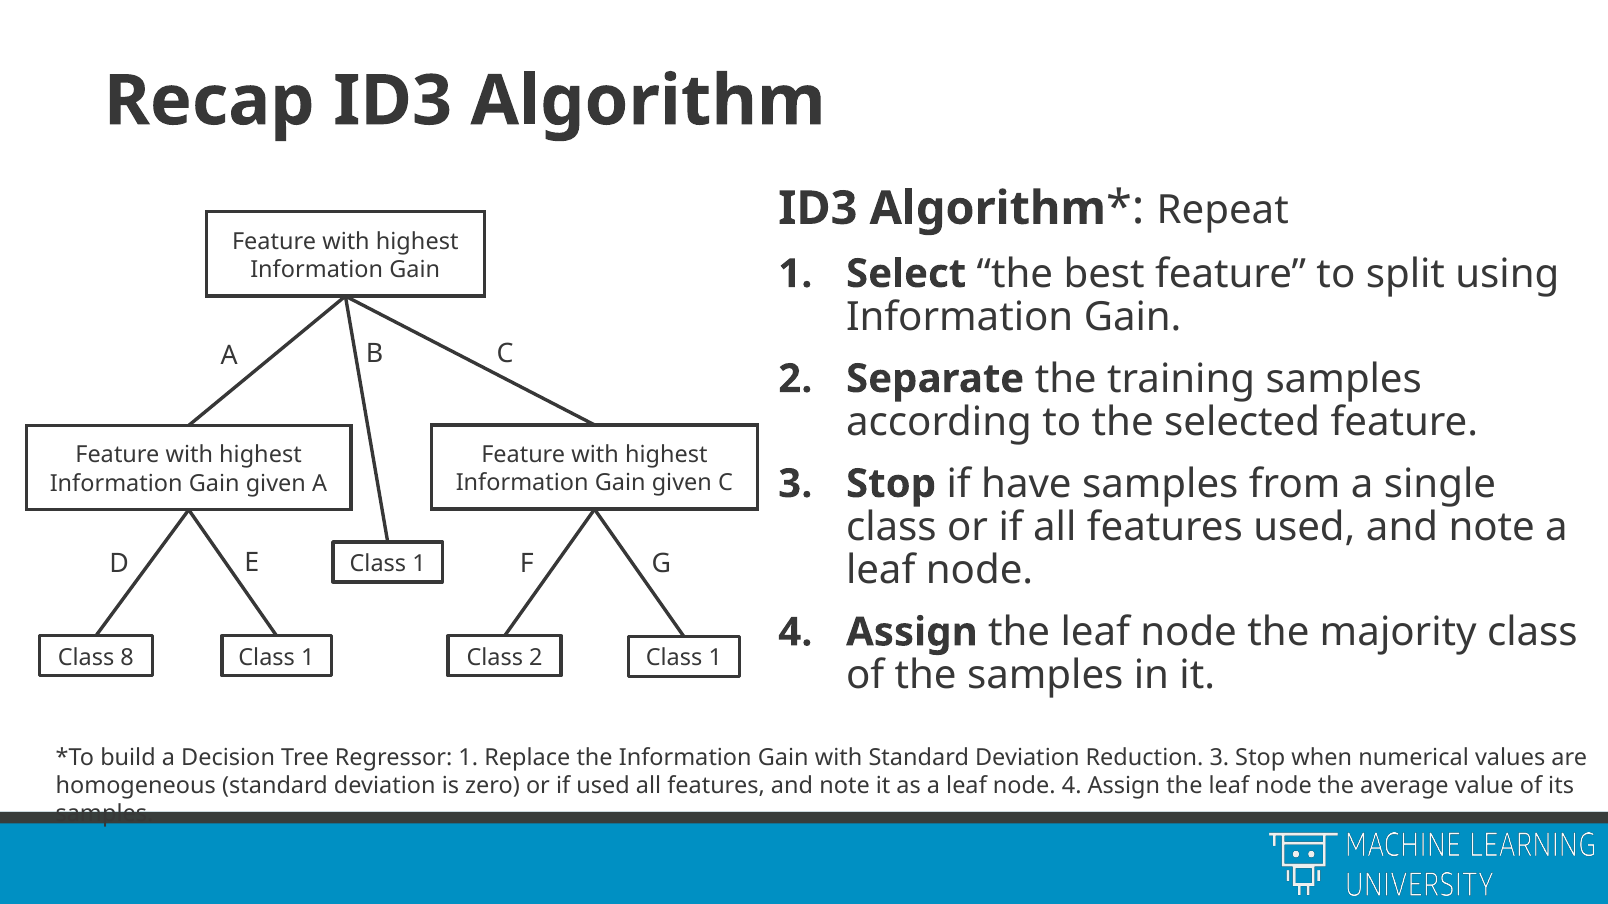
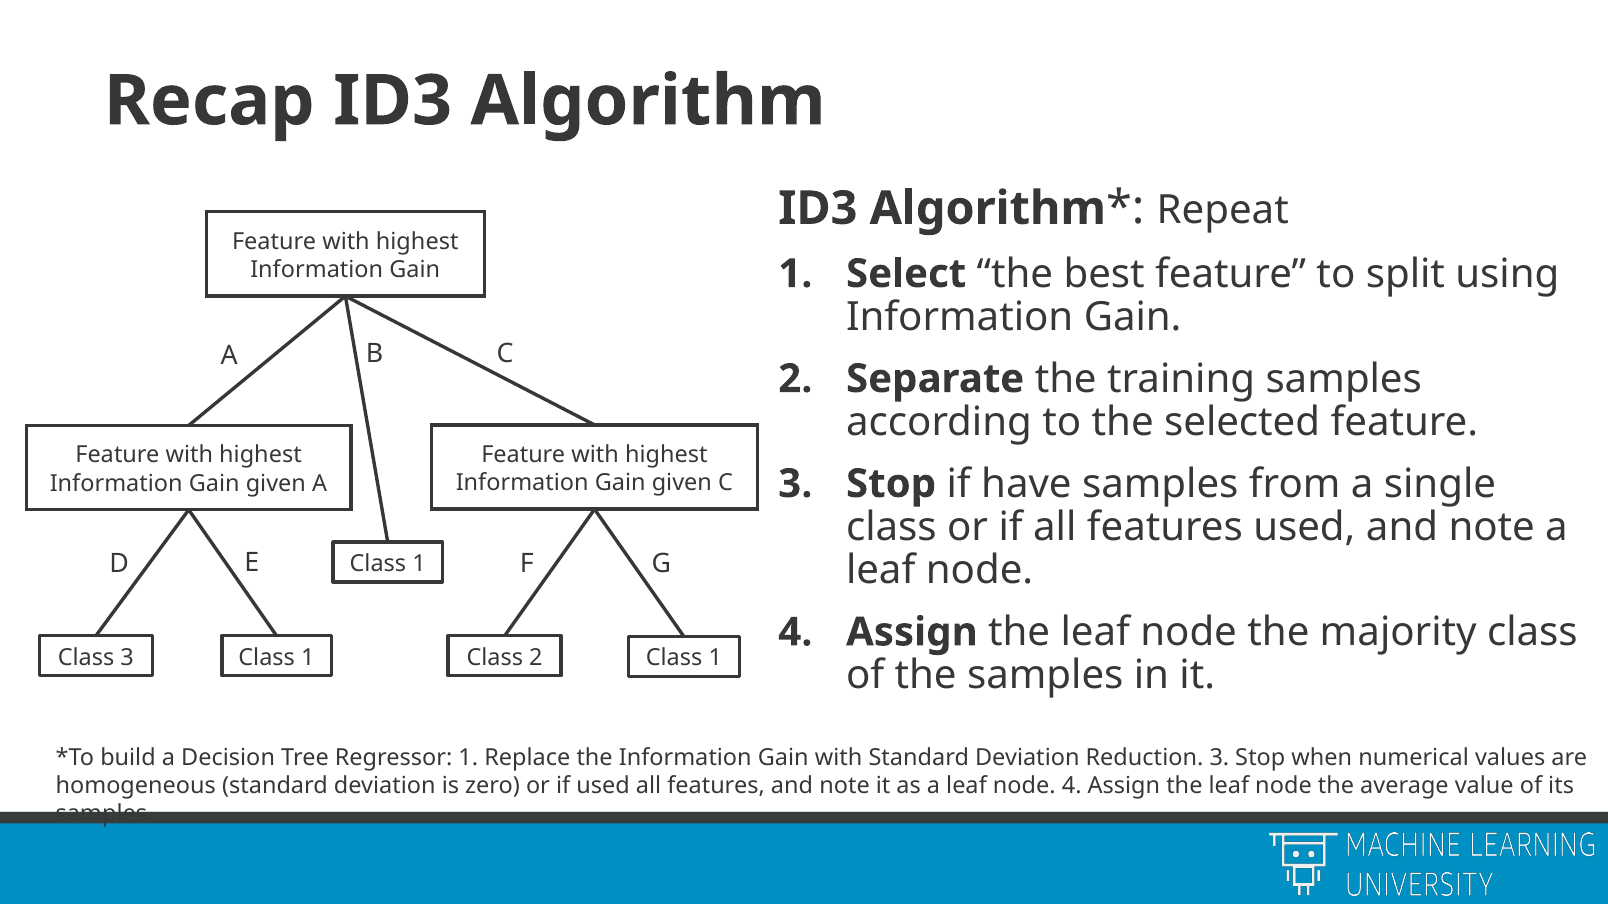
Class 8: 8 -> 3 (127, 658)
